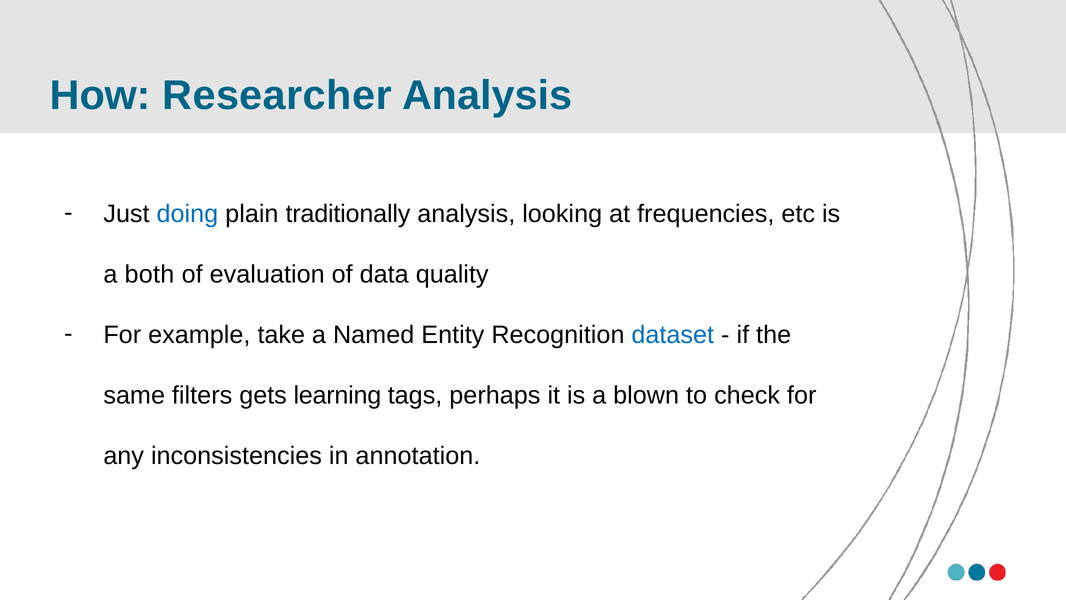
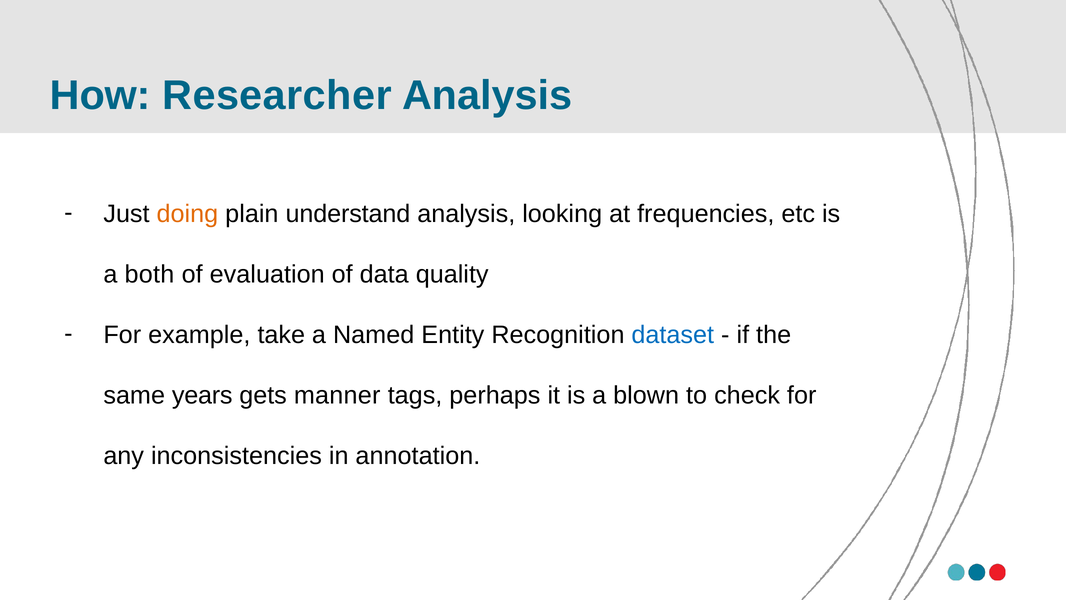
doing colour: blue -> orange (187, 214)
traditionally: traditionally -> understand (348, 214)
filters: filters -> years (202, 395)
learning: learning -> manner (337, 395)
